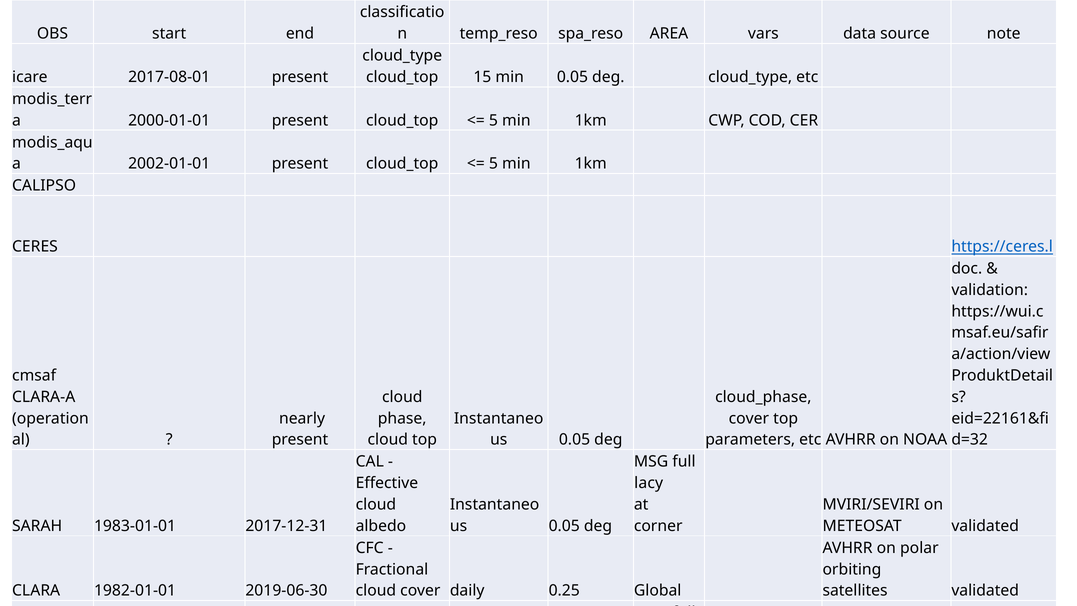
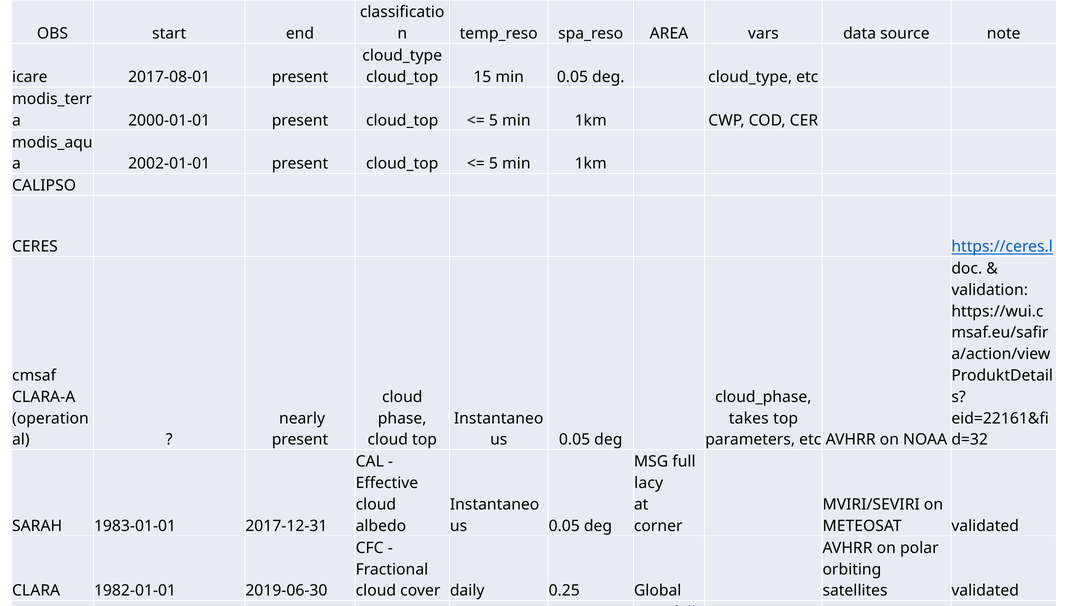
cover: cover -> takes (749, 418)
